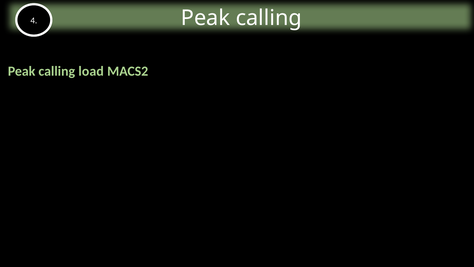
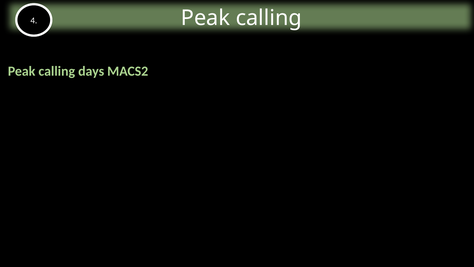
load: load -> days (91, 71)
